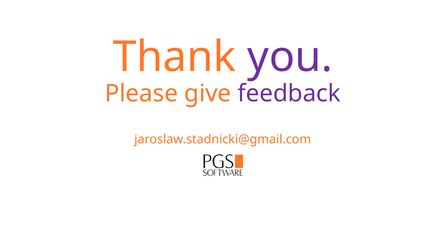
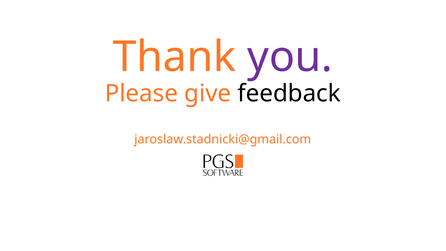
feedback colour: purple -> black (289, 93)
